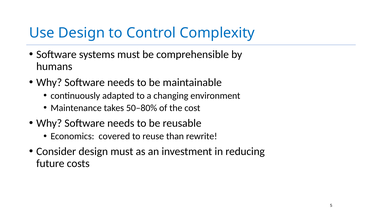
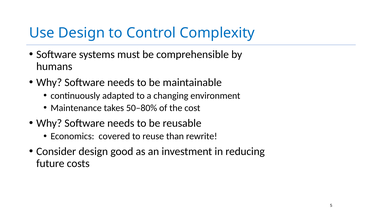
design must: must -> good (122, 151)
